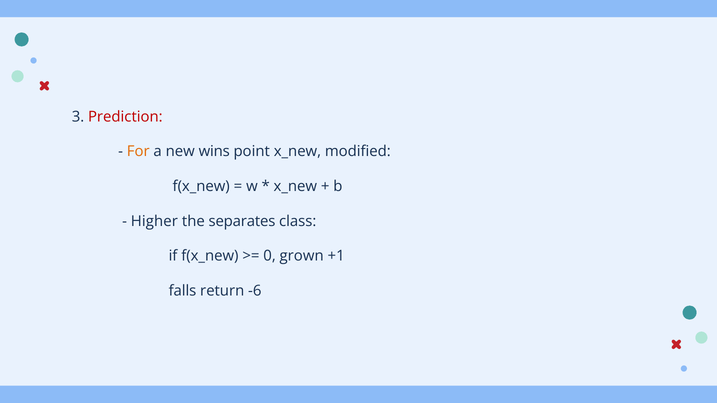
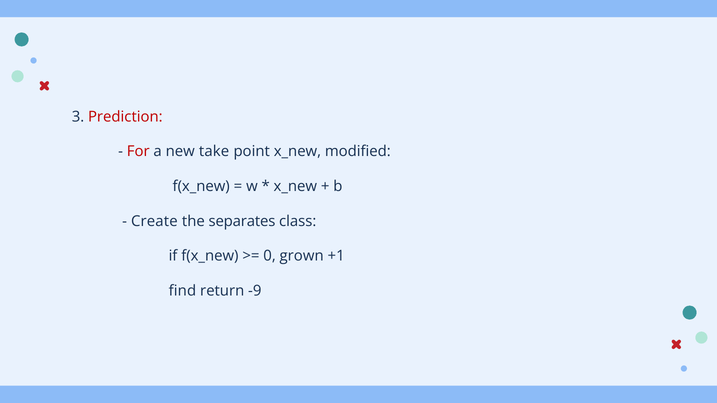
For colour: orange -> red (138, 152)
wins: wins -> take (214, 152)
Higher: Higher -> Create (154, 221)
falls: falls -> find (182, 291)
-6: -6 -> -9 (255, 291)
